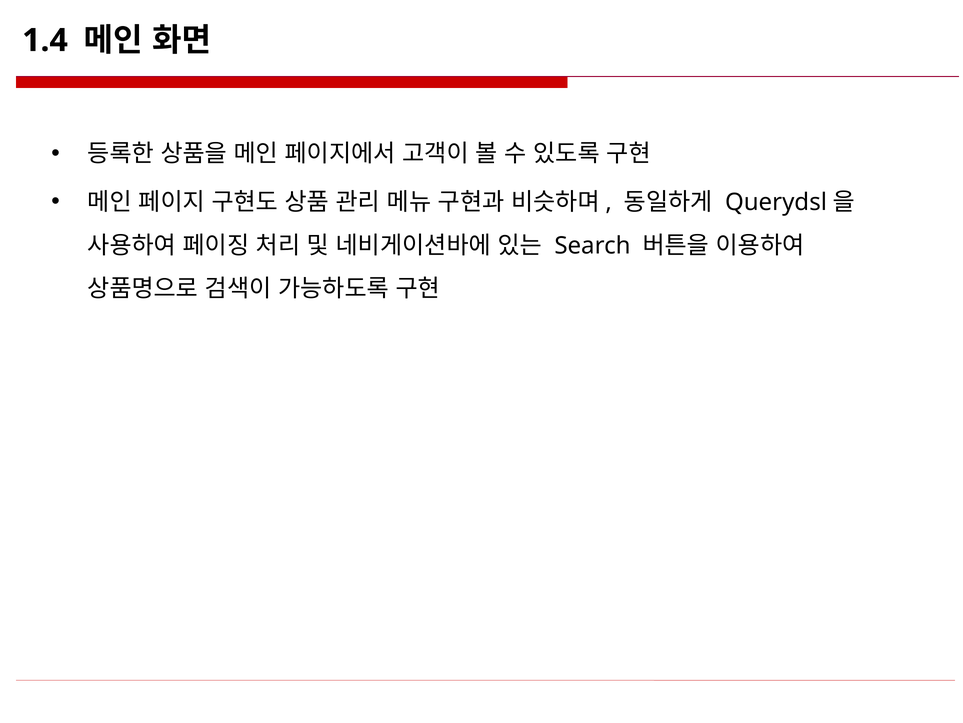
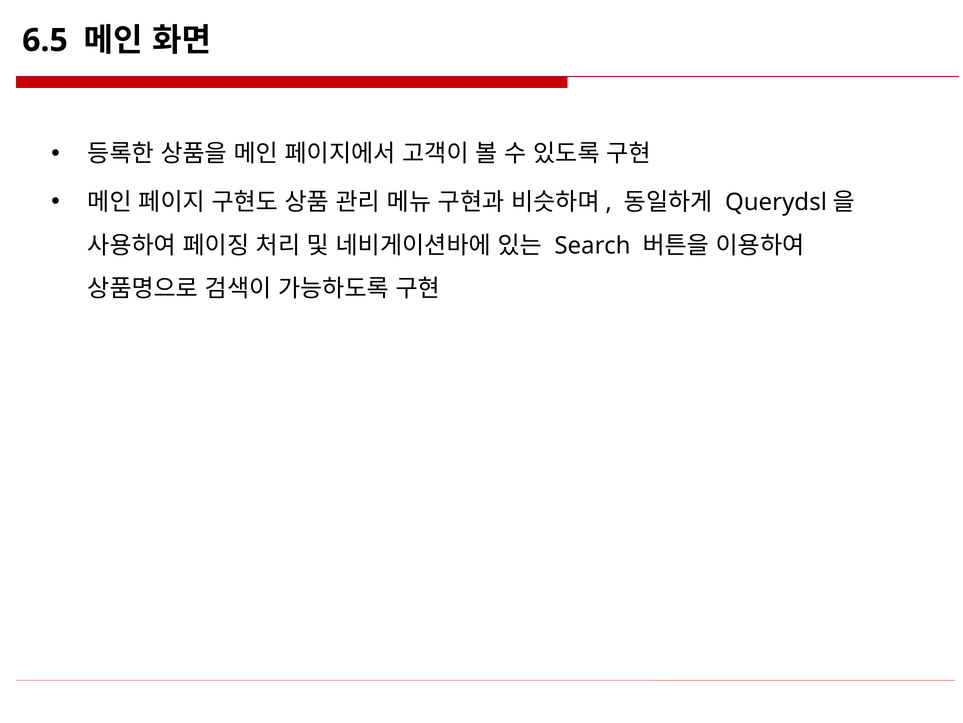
1.4: 1.4 -> 6.5 (45, 40)
